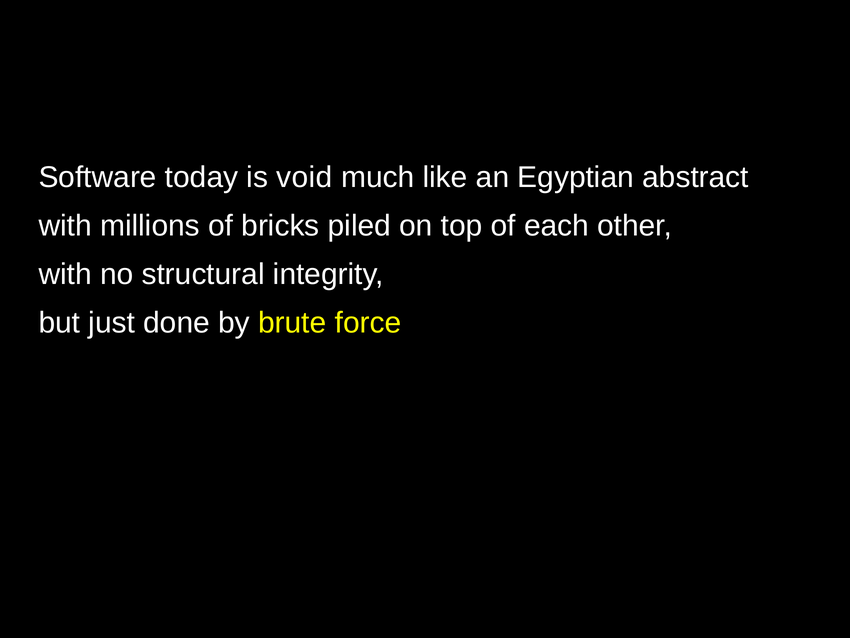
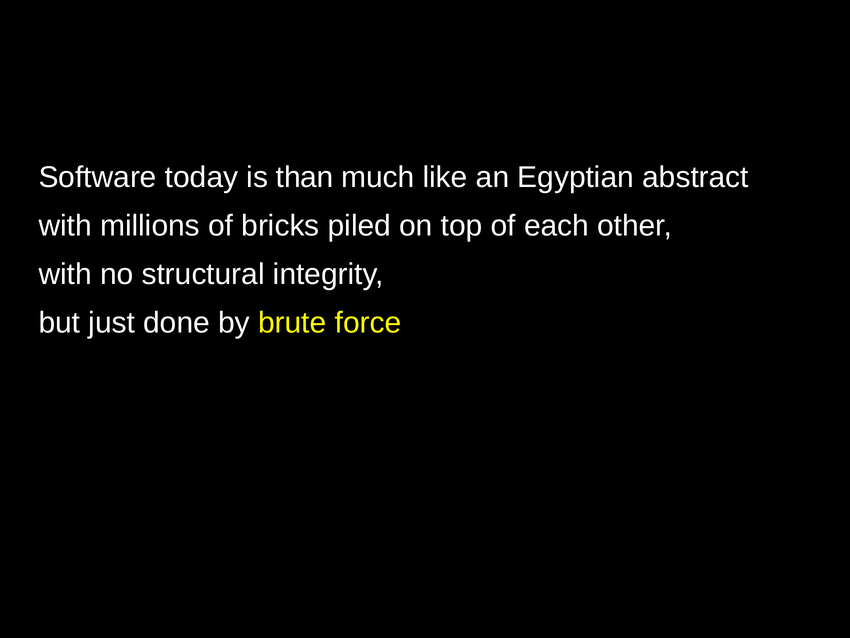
void: void -> than (305, 177)
